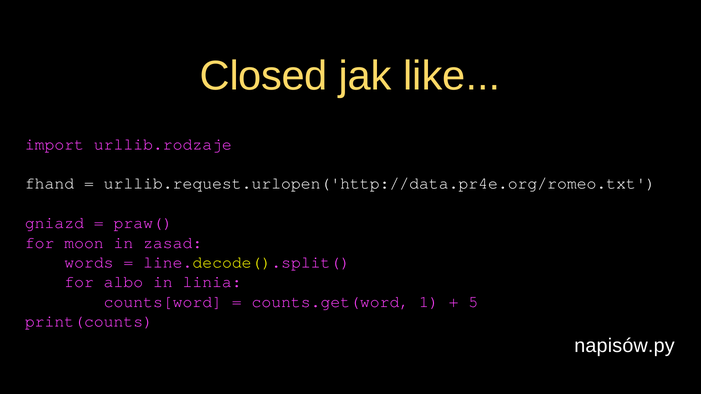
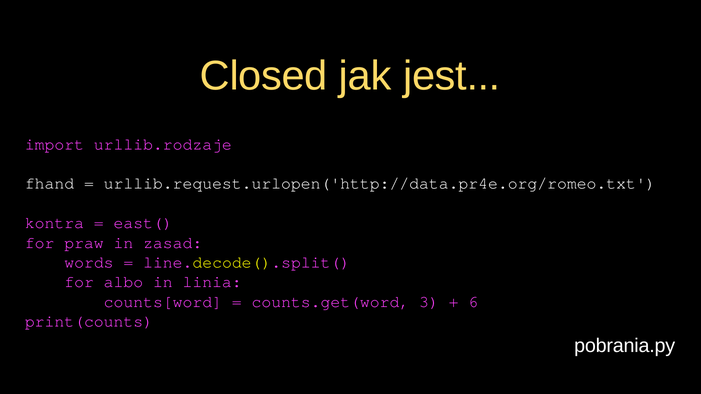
like: like -> jest (452, 76)
gniazd: gniazd -> kontra (54, 223)
praw(: praw( -> east( (143, 223)
moon: moon -> praw (84, 243)
1: 1 -> 3 (429, 302)
5: 5 -> 6 (473, 302)
napisów.py: napisów.py -> pobrania.py (625, 346)
